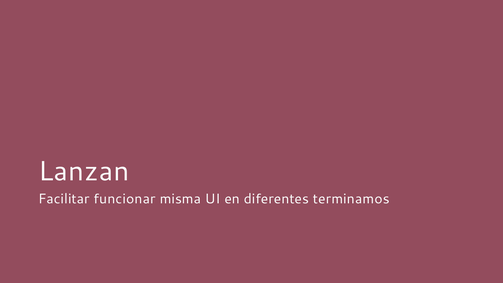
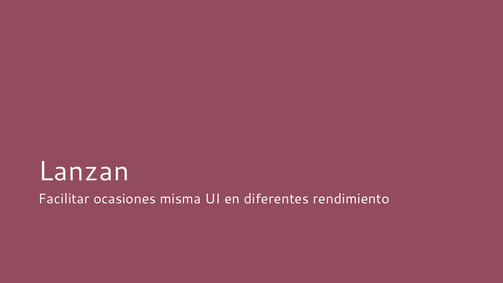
funcionar: funcionar -> ocasiones (125, 199)
terminamos: terminamos -> rendimiento (351, 199)
